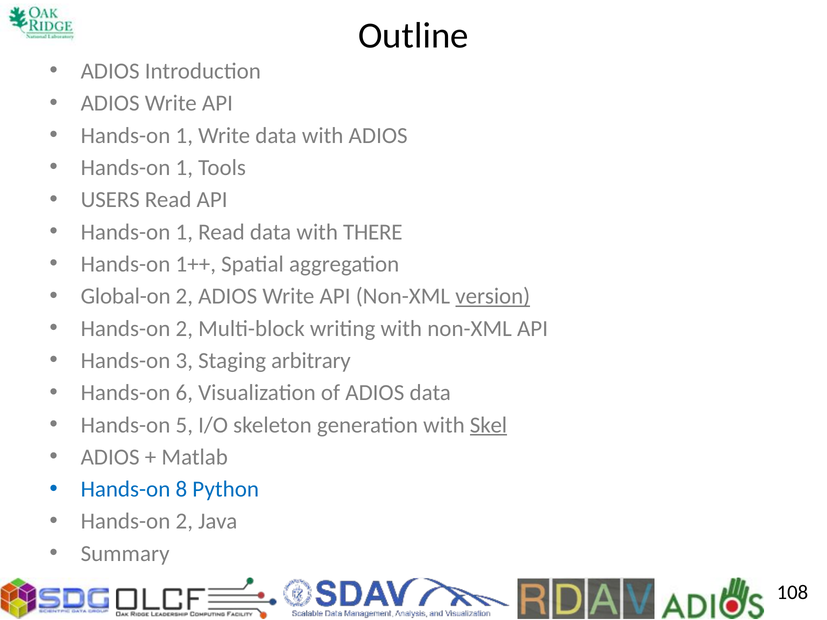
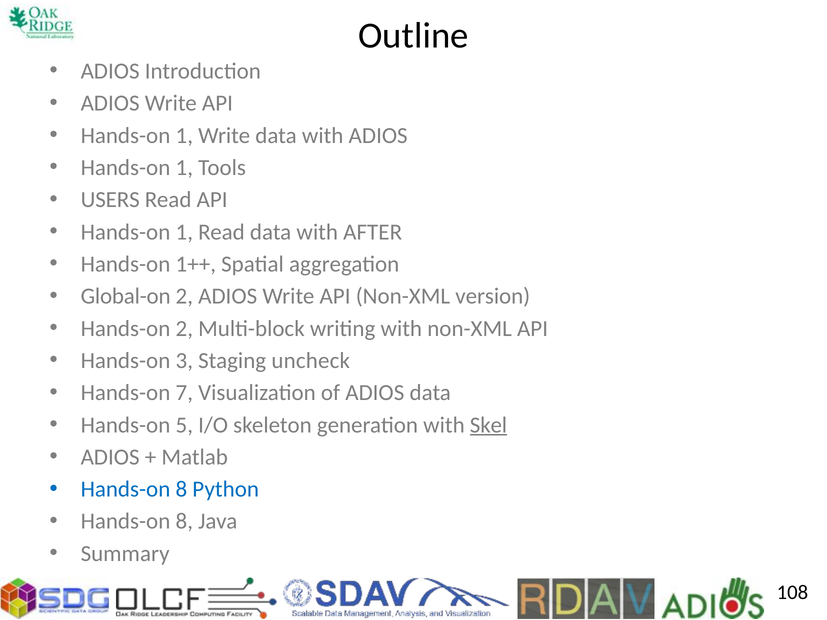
THERE: THERE -> AFTER (373, 232)
version underline: present -> none (493, 296)
arbitrary: arbitrary -> uncheck (311, 361)
6: 6 -> 7 (184, 393)
2: 2 -> 8 (184, 522)
